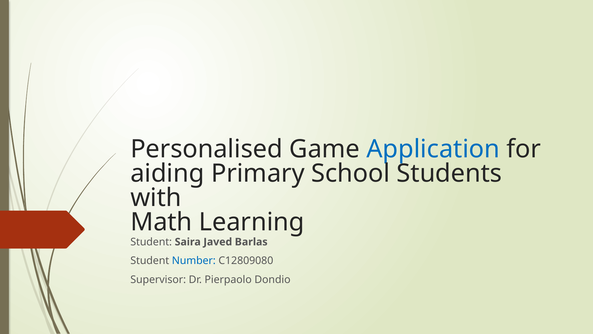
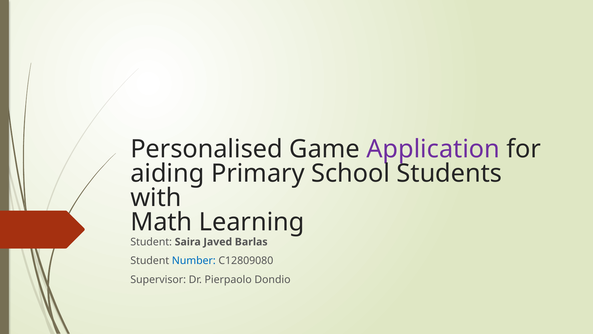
Application colour: blue -> purple (433, 149)
